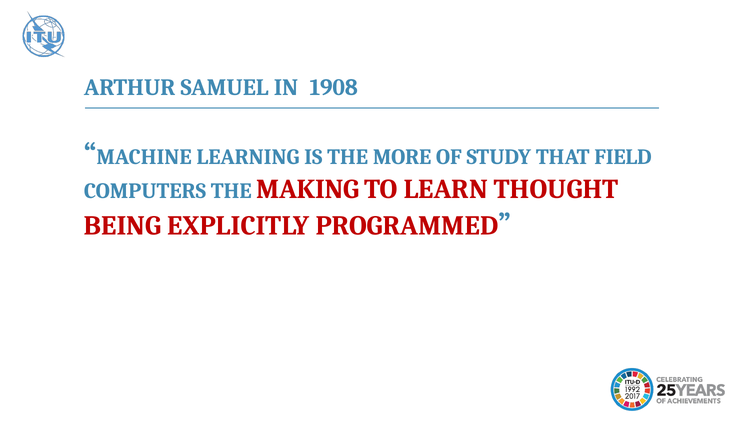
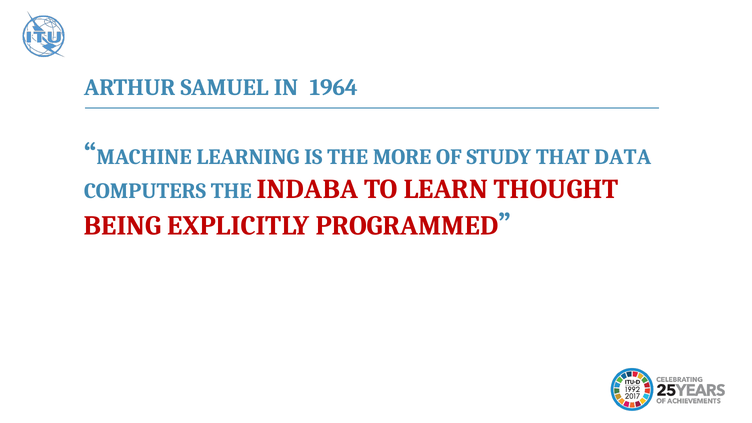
1908: 1908 -> 1964 (334, 87)
FIELD: FIELD -> DATA (623, 157)
MAKING: MAKING -> INDABA (307, 189)
